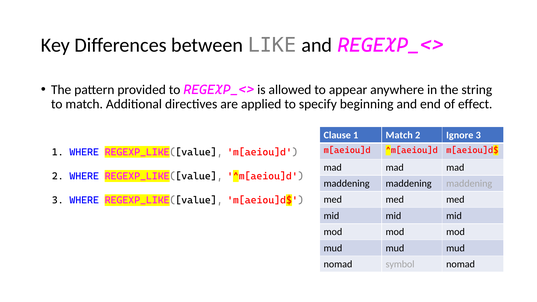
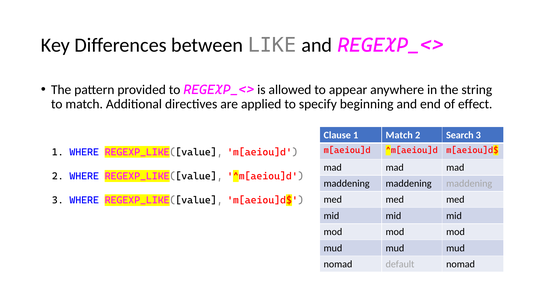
Ignore: Ignore -> Search (460, 135)
symbol: symbol -> default (400, 264)
